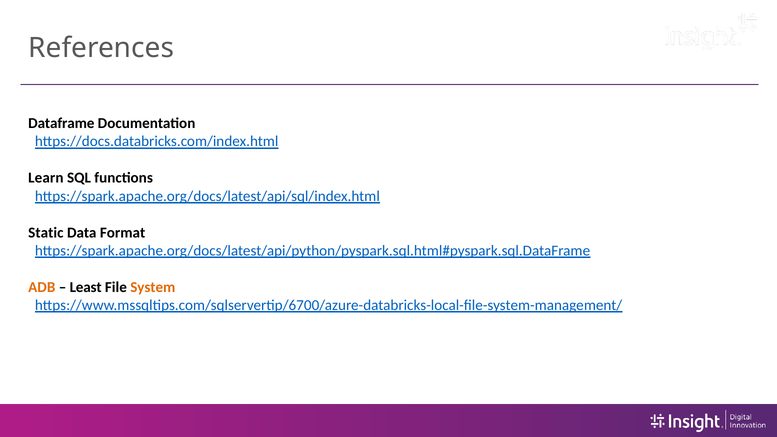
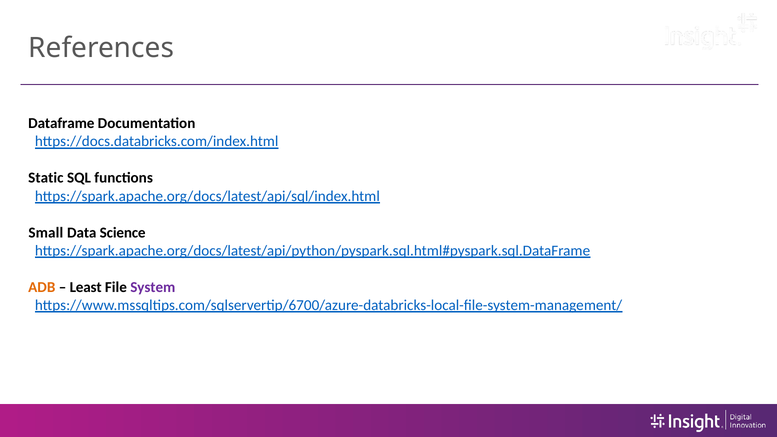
Learn: Learn -> Static (46, 178)
Static: Static -> Small (46, 233)
Format: Format -> Science (123, 233)
System colour: orange -> purple (153, 287)
